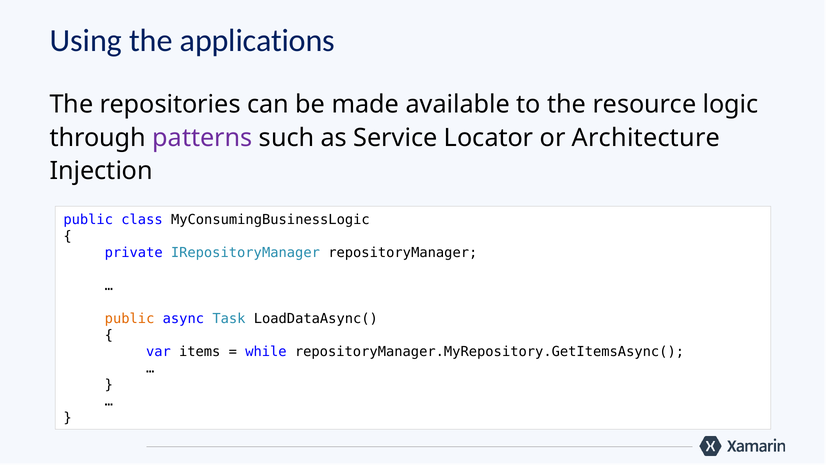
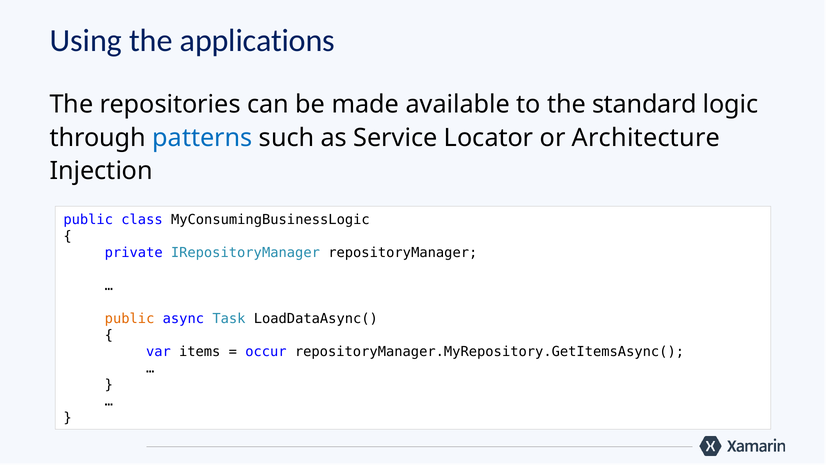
resource: resource -> standard (644, 104)
patterns colour: purple -> blue (202, 138)
while: while -> occur (266, 351)
